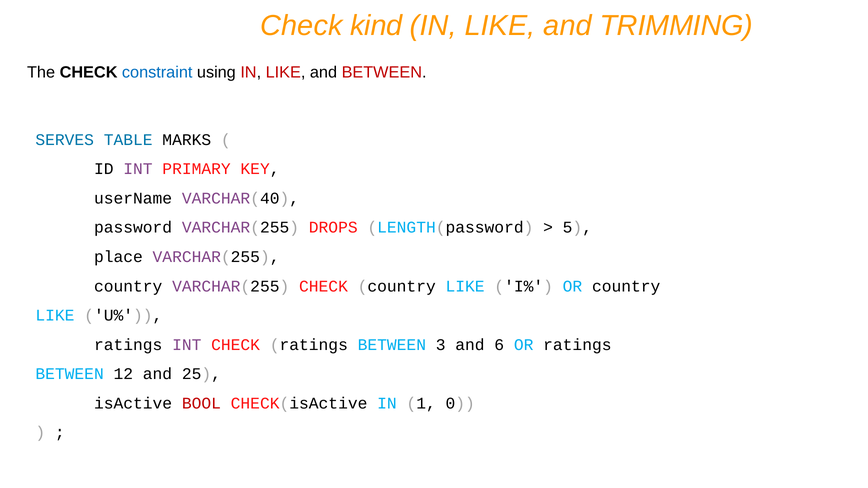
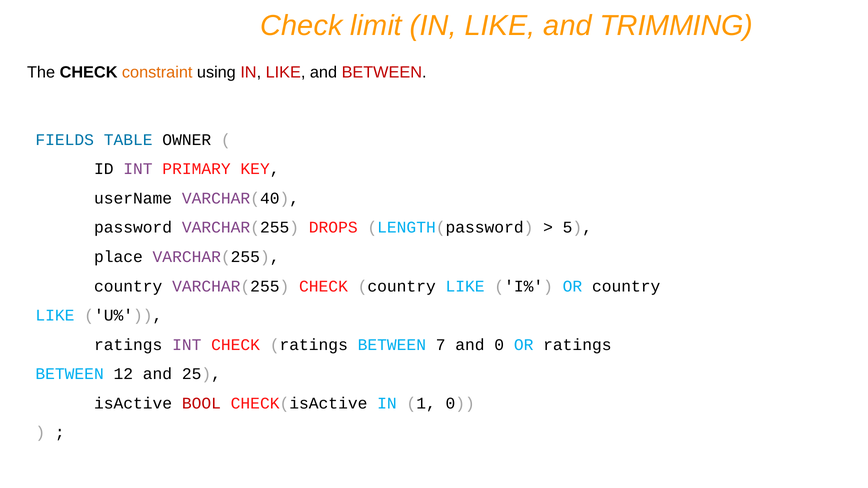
kind: kind -> limit (376, 26)
constraint colour: blue -> orange (157, 72)
SERVES: SERVES -> FIELDS (65, 140)
MARKS: MARKS -> OWNER (187, 140)
3: 3 -> 7 (441, 345)
and 6: 6 -> 0 (499, 345)
